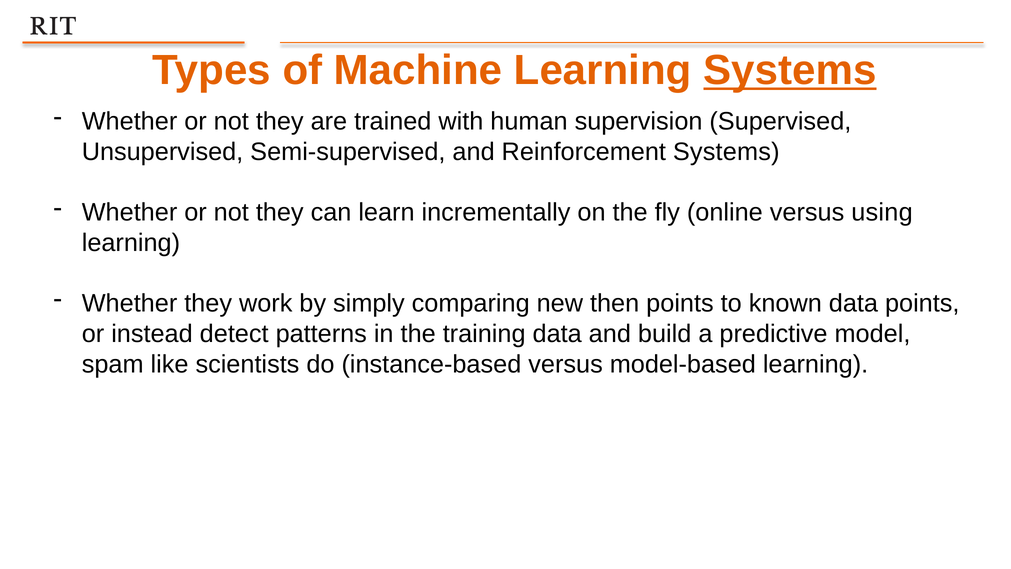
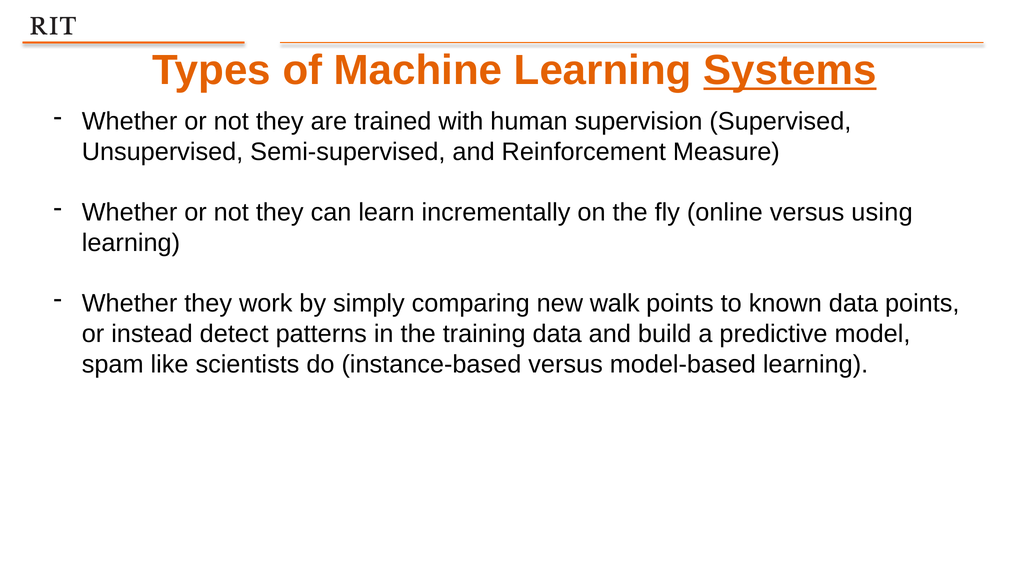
Reinforcement Systems: Systems -> Measure (726, 152)
then: then -> walk (615, 303)
